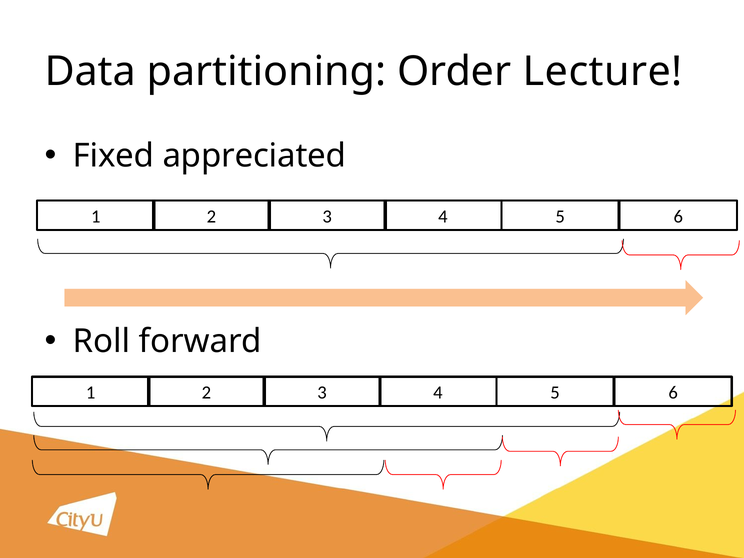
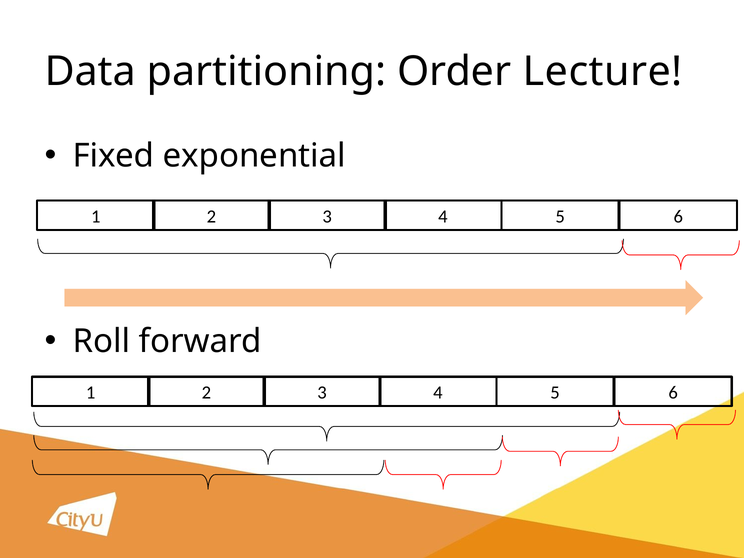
appreciated: appreciated -> exponential (254, 156)
